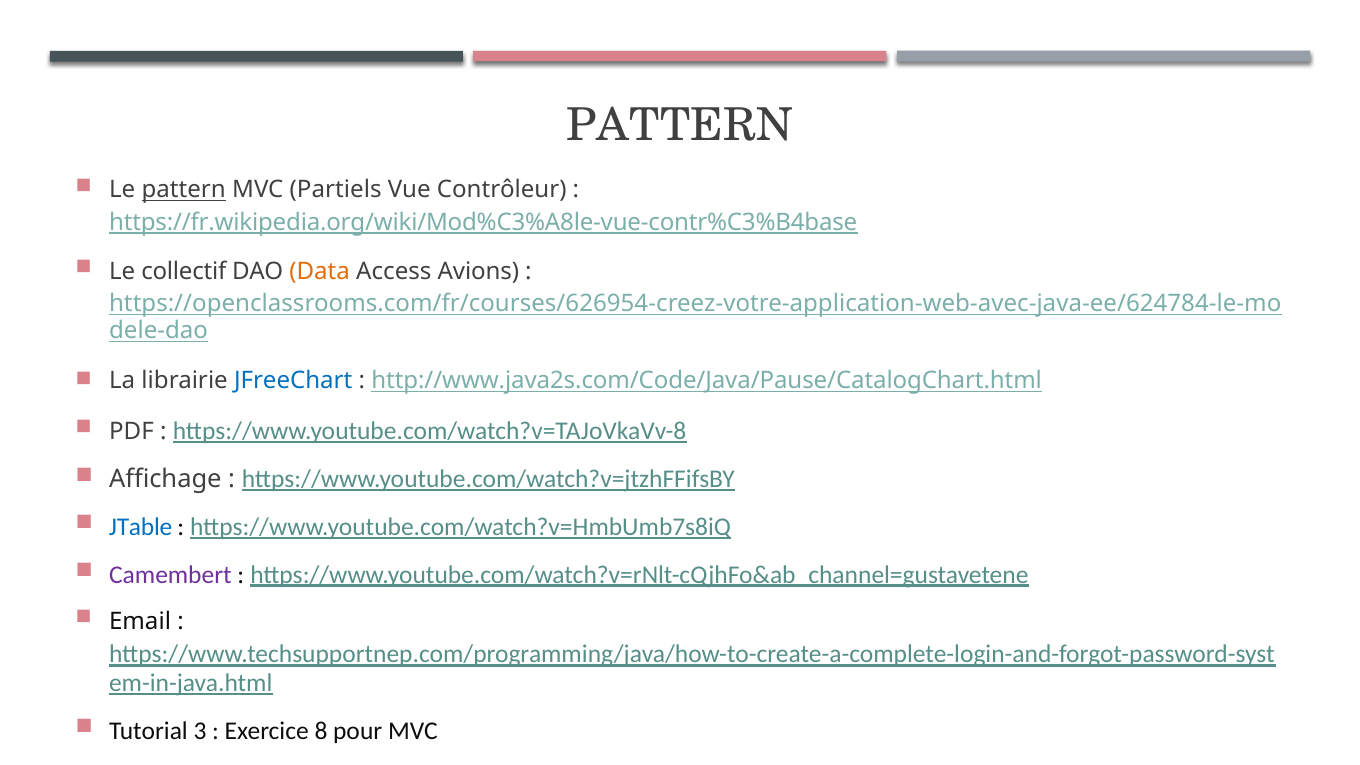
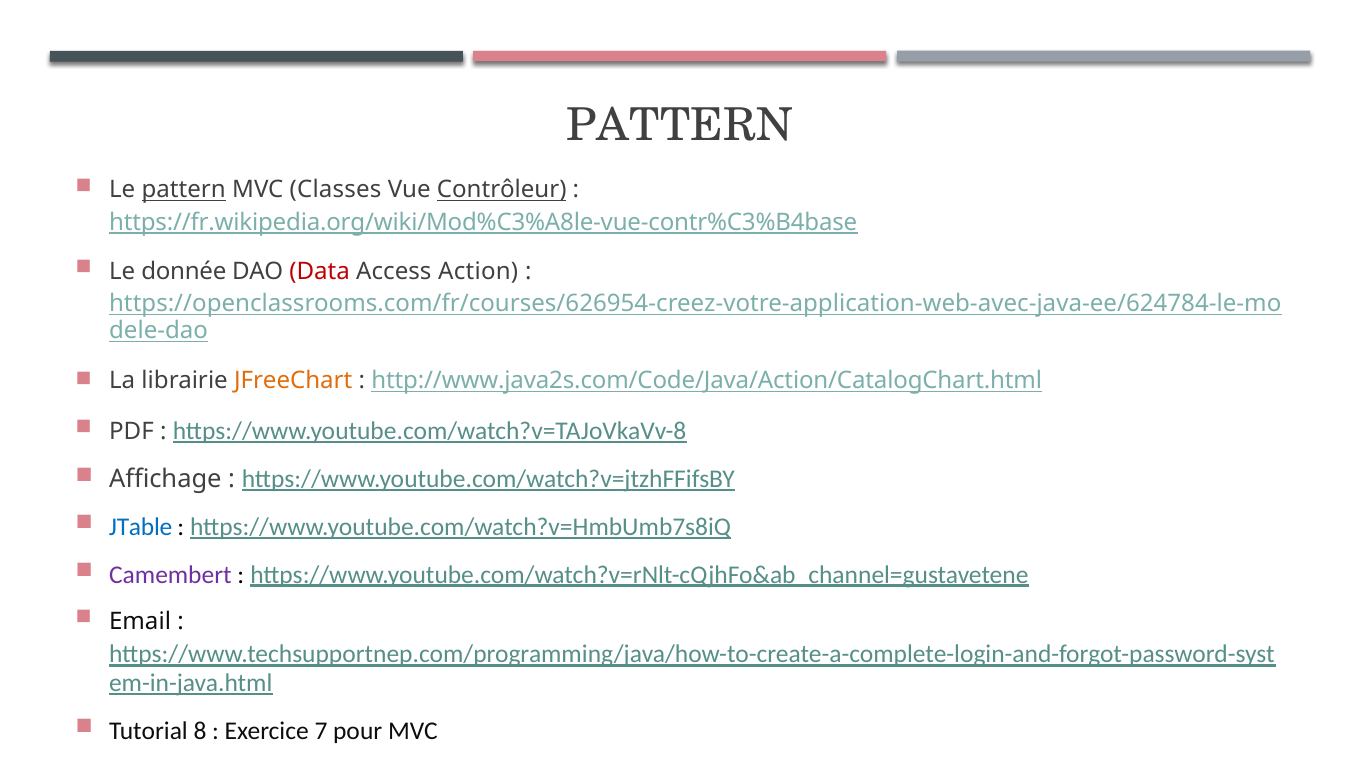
Partiels: Partiels -> Classes (336, 190)
Contrôleur underline: none -> present (502, 190)
collectif: collectif -> donnée (184, 271)
Data colour: orange -> red (320, 271)
Avions: Avions -> Action (478, 271)
JFreeChart colour: blue -> orange (293, 380)
http://www.java2s.com/Code/Java/Pause/CatalogChart.html: http://www.java2s.com/Code/Java/Pause/CatalogChart.html -> http://www.java2s.com/Code/Java/Action/CatalogChart.html (707, 380)
3: 3 -> 8 (200, 731)
8: 8 -> 7 (321, 731)
